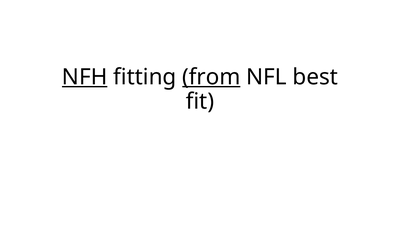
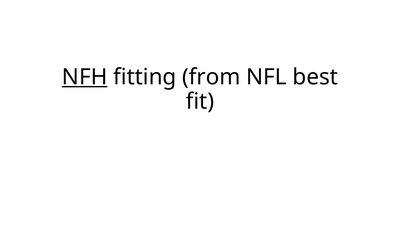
from underline: present -> none (211, 77)
